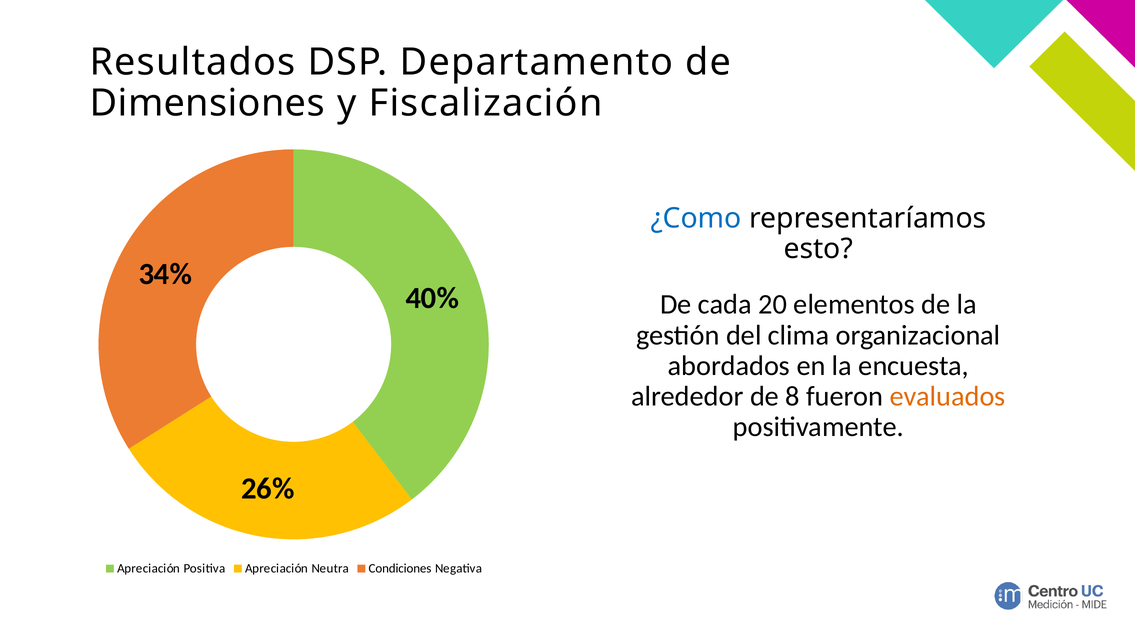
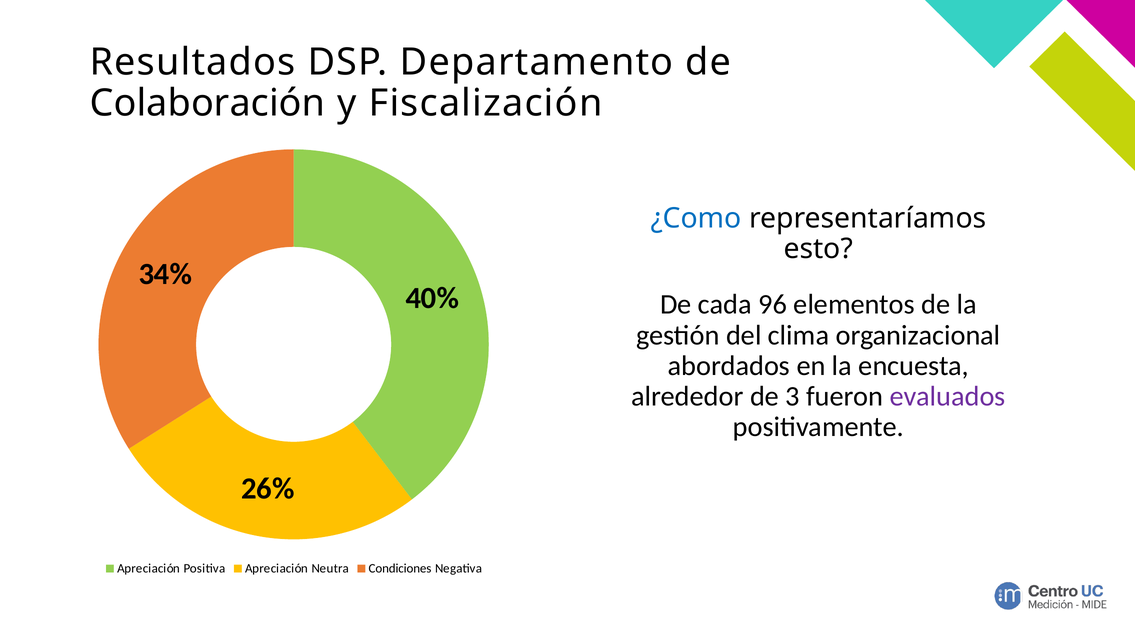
Dimensiones: Dimensiones -> Colaboración (207, 103)
20: 20 -> 96 (773, 305)
8: 8 -> 3 (793, 397)
evaluados colour: orange -> purple (948, 397)
